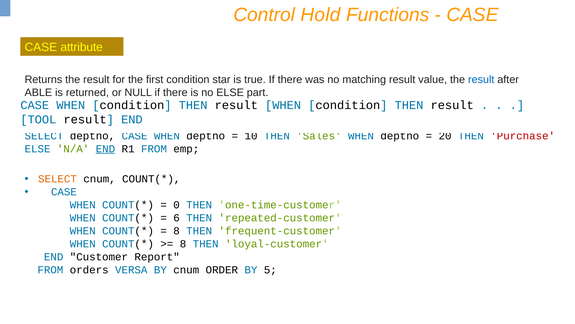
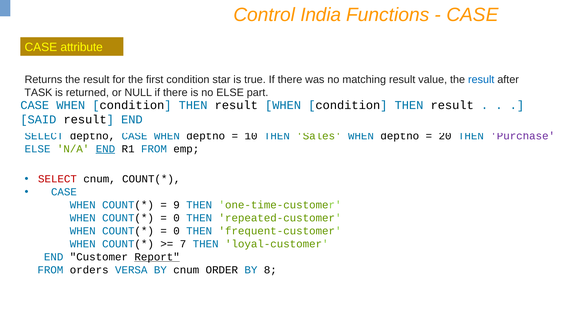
Hold: Hold -> India (321, 15)
ABLE: ABLE -> TASK (38, 92)
TOOL: TOOL -> SAID (38, 119)
Purchase colour: red -> purple (523, 136)
SELECT colour: orange -> red (57, 179)
0: 0 -> 9 (177, 205)
6: 6 -> 0 (177, 218)
8: 8 -> 0 (177, 231)
8: 8 -> 7 (183, 243)
Report underline: none -> present (157, 256)
5: 5 -> 8 (270, 269)
